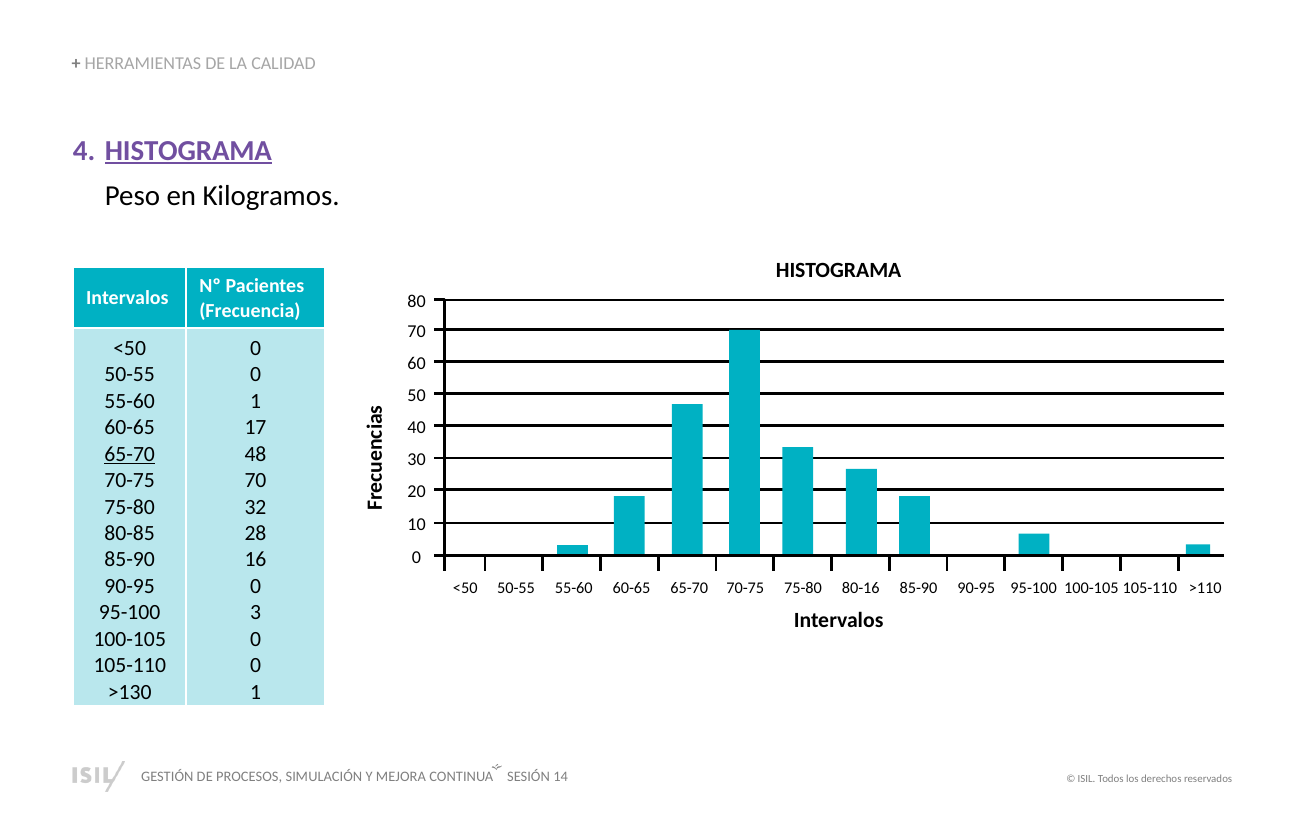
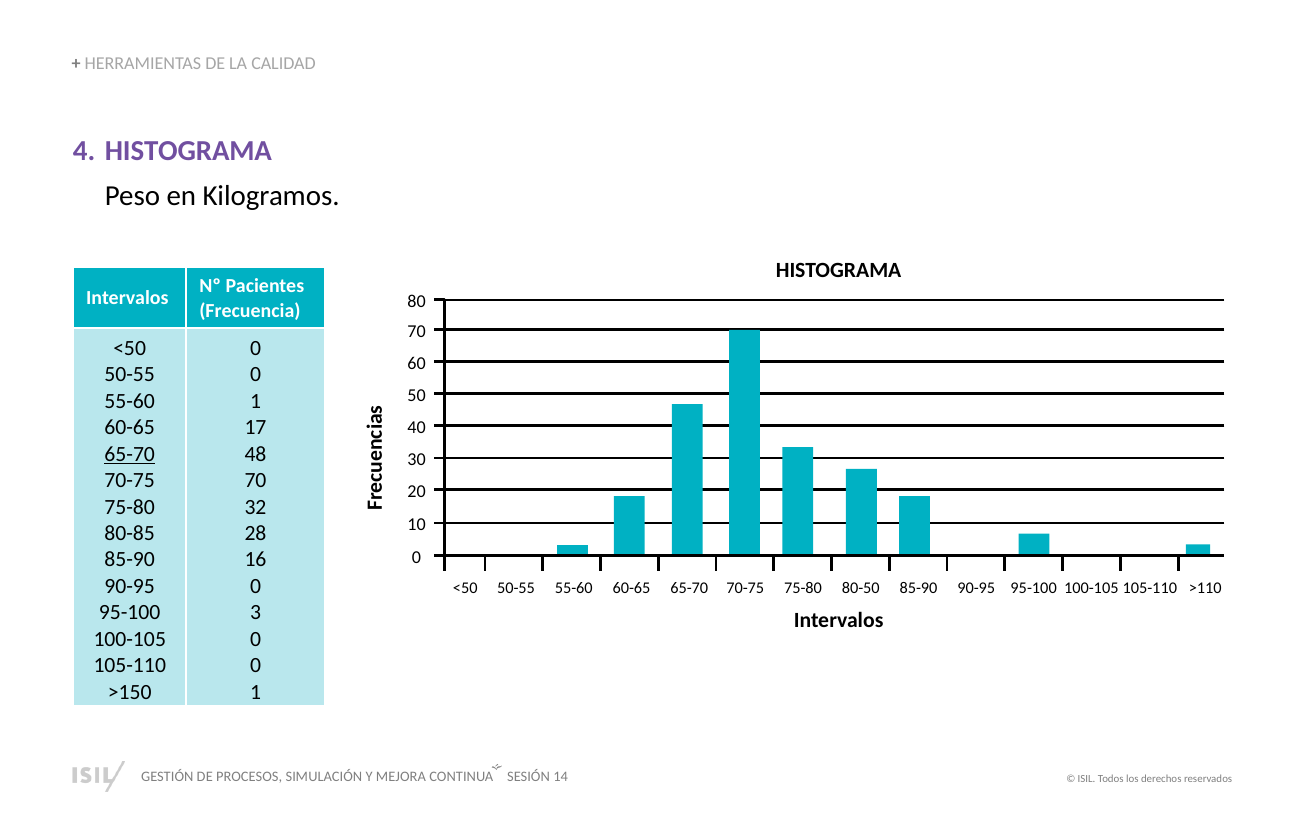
HISTOGRAMA underline: present -> none (188, 151)
80-16: 80-16 -> 80-50 (861, 588)
>130: >130 -> >150 (130, 692)
